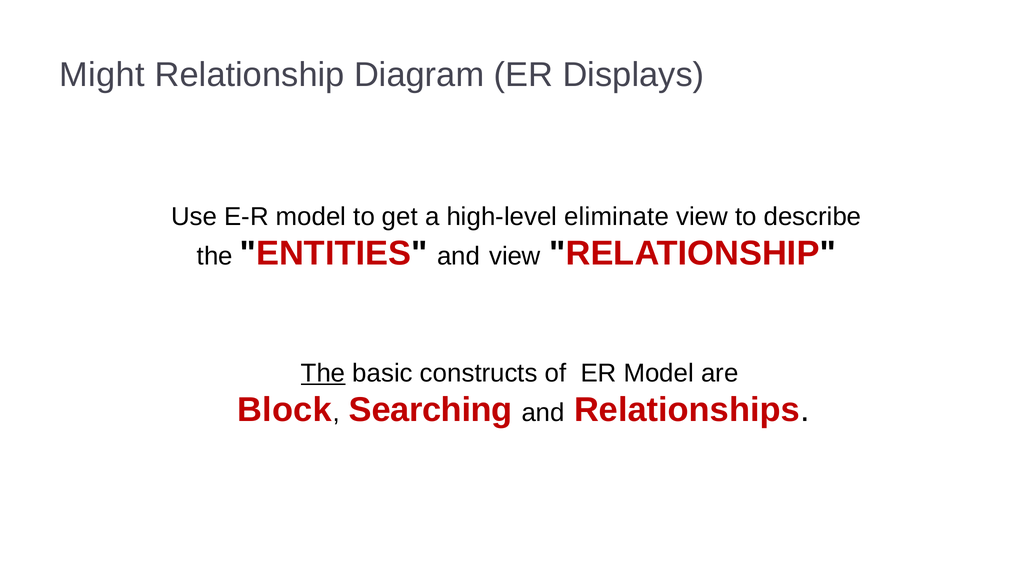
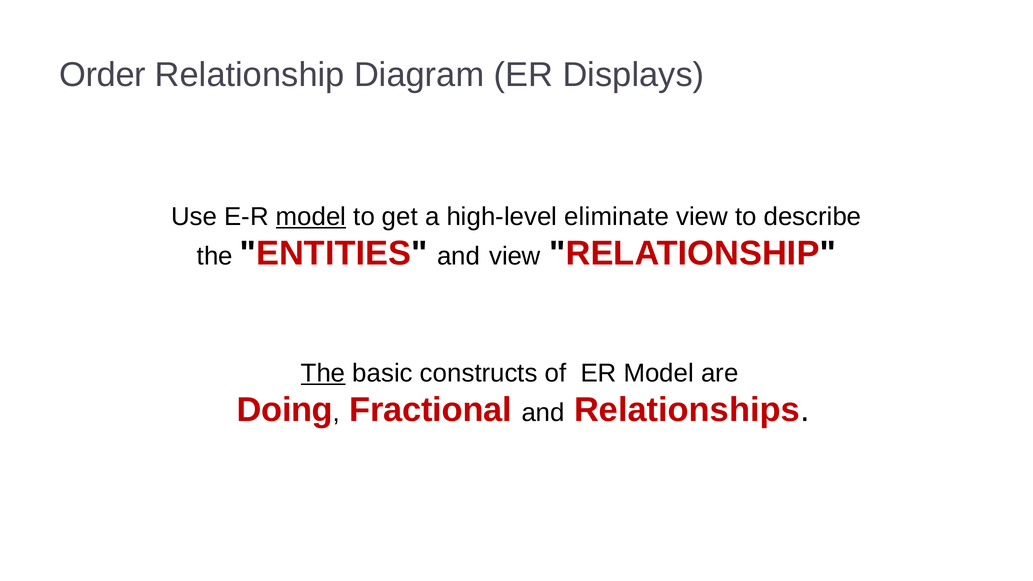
Might: Might -> Order (102, 75)
model underline: none -> present (311, 217)
Block: Block -> Doing (285, 410)
Searching: Searching -> Fractional (431, 410)
